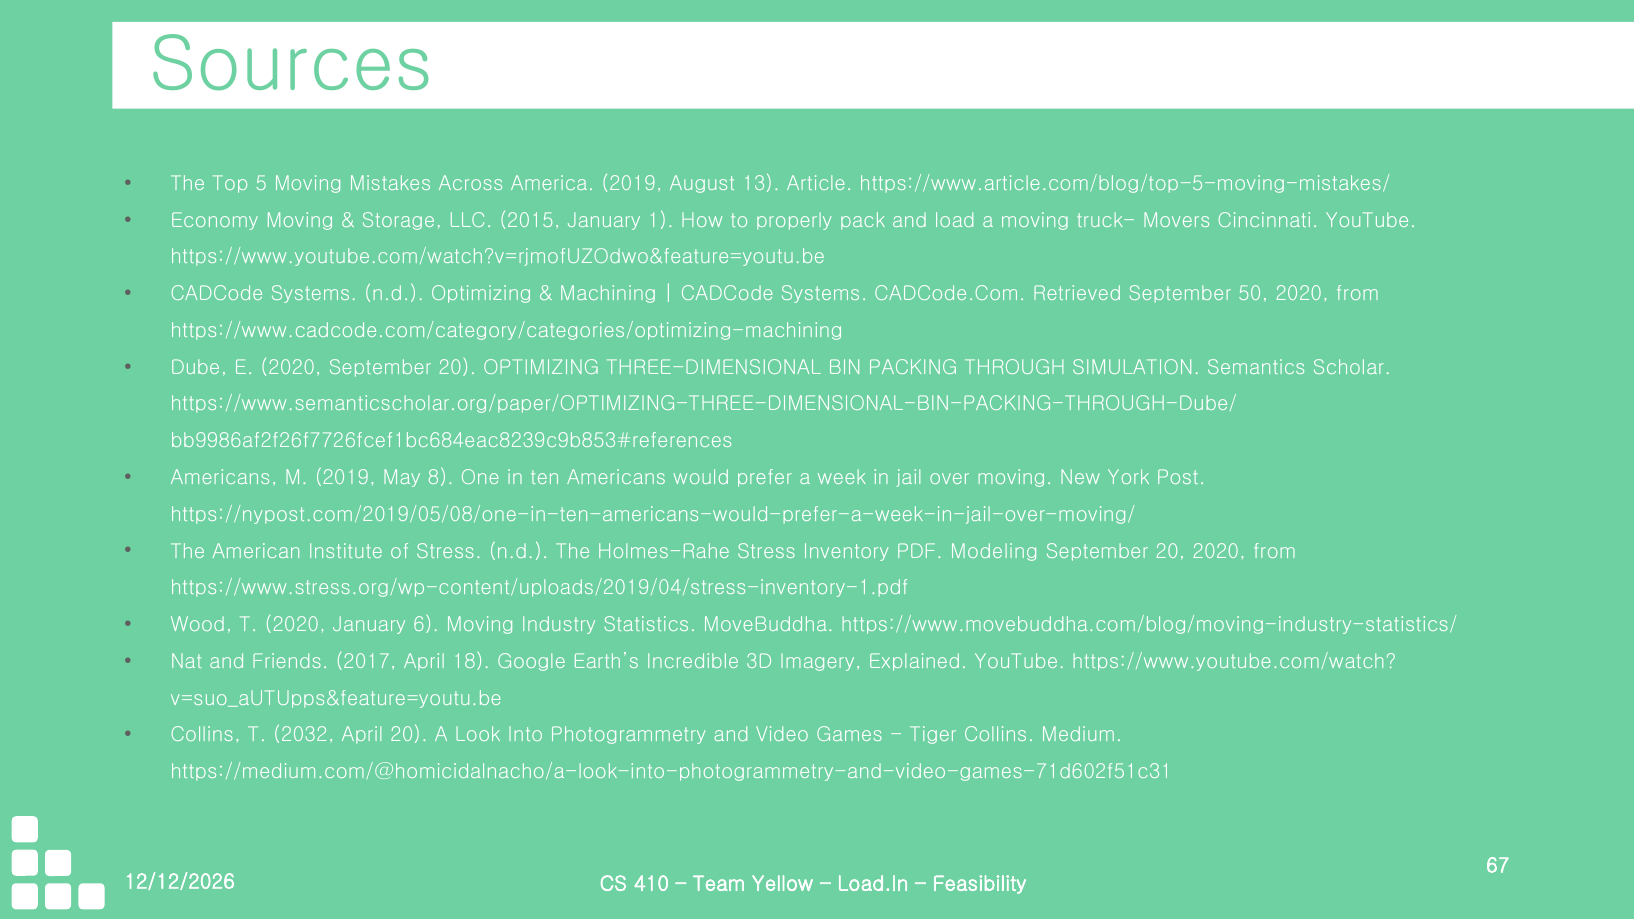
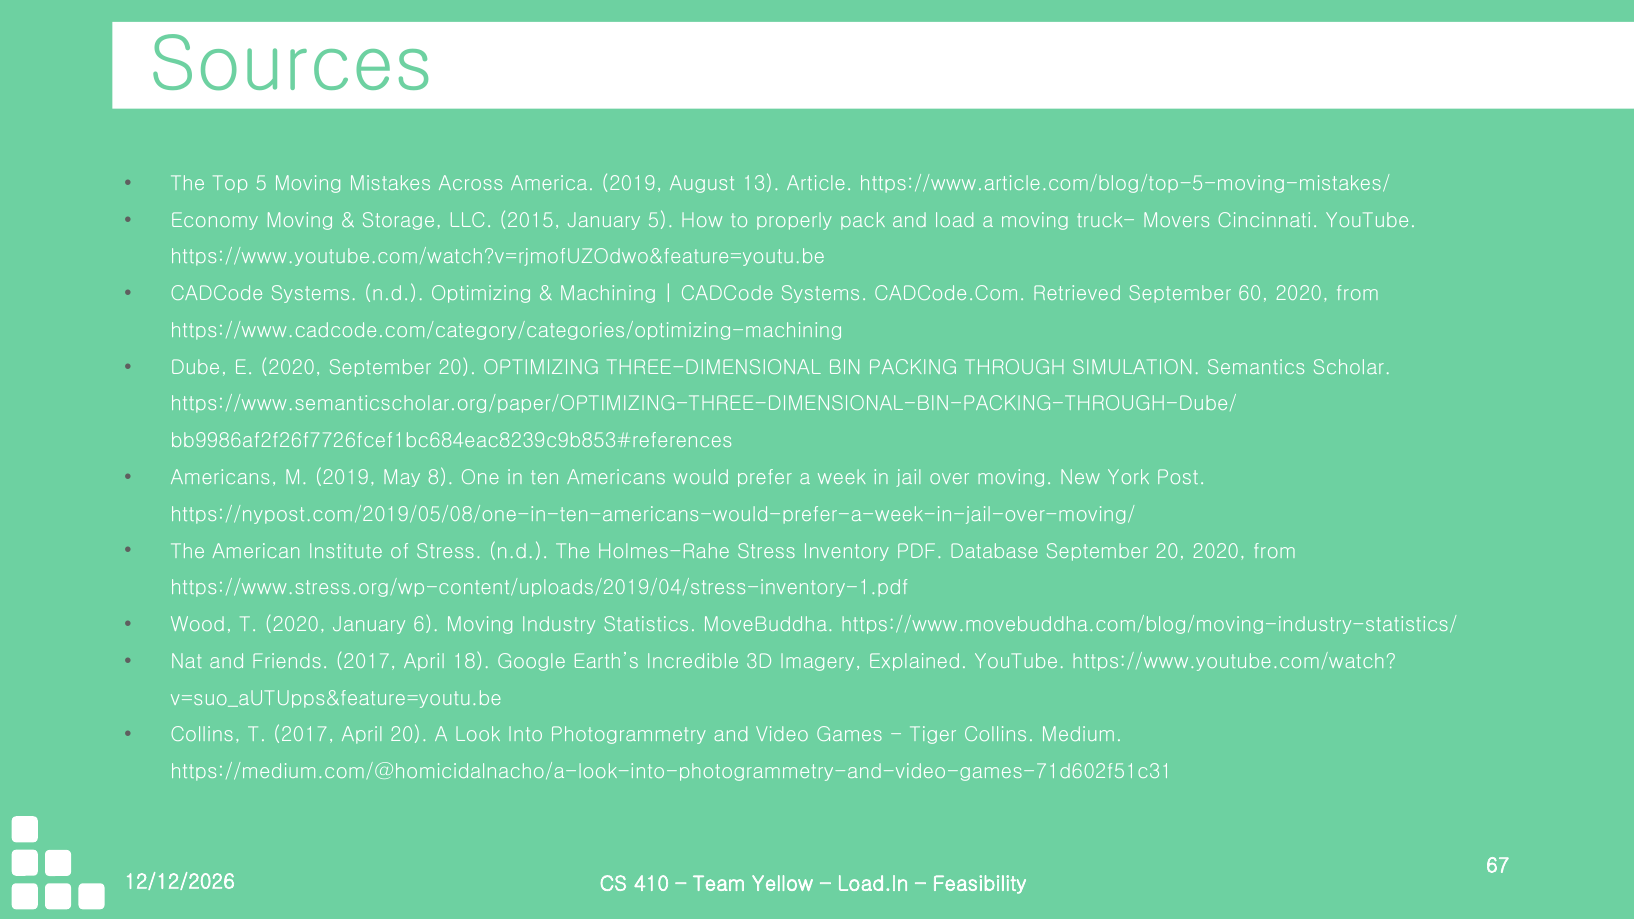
January 1: 1 -> 5 (661, 220)
50: 50 -> 60 (1253, 294)
Modeling: Modeling -> Database (994, 551)
T 2032: 2032 -> 2017 (304, 735)
